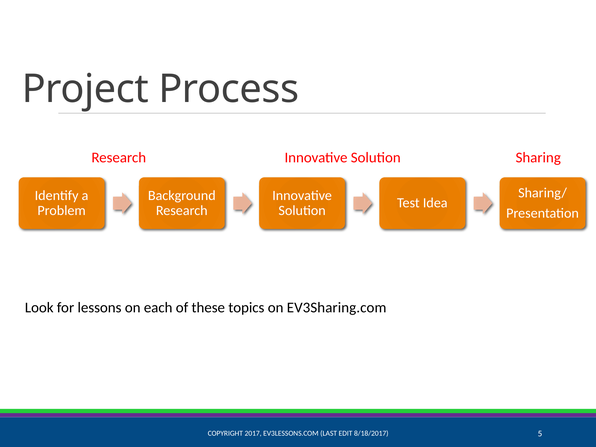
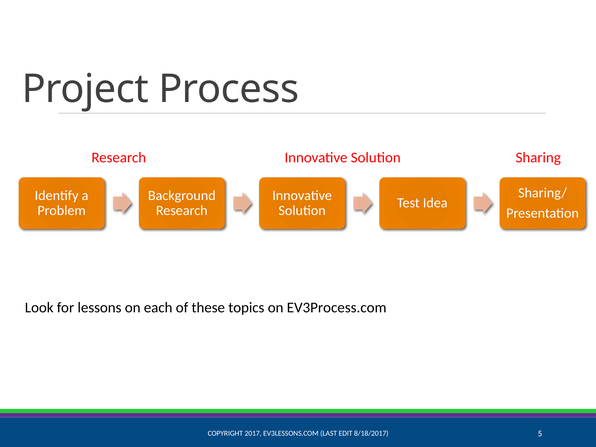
EV3Sharing.com: EV3Sharing.com -> EV3Process.com (337, 307)
